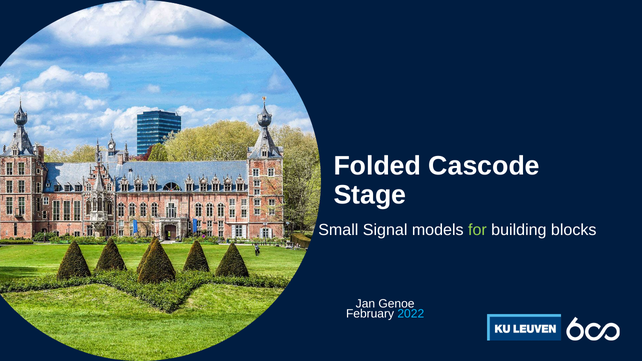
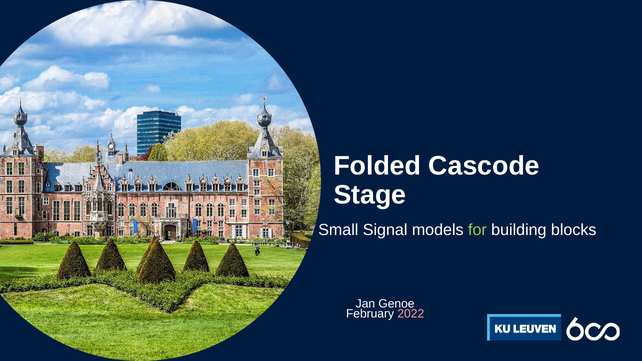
2022 colour: light blue -> pink (411, 314)
